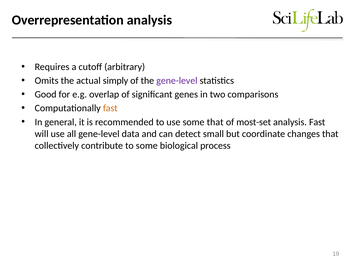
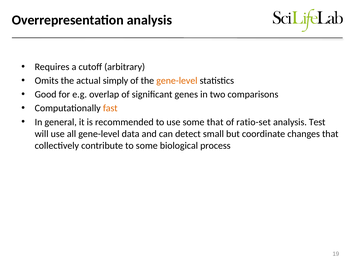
gene-level colour: purple -> orange (177, 80)
most-set: most-set -> ratio-set (254, 122)
analysis Fast: Fast -> Test (317, 122)
